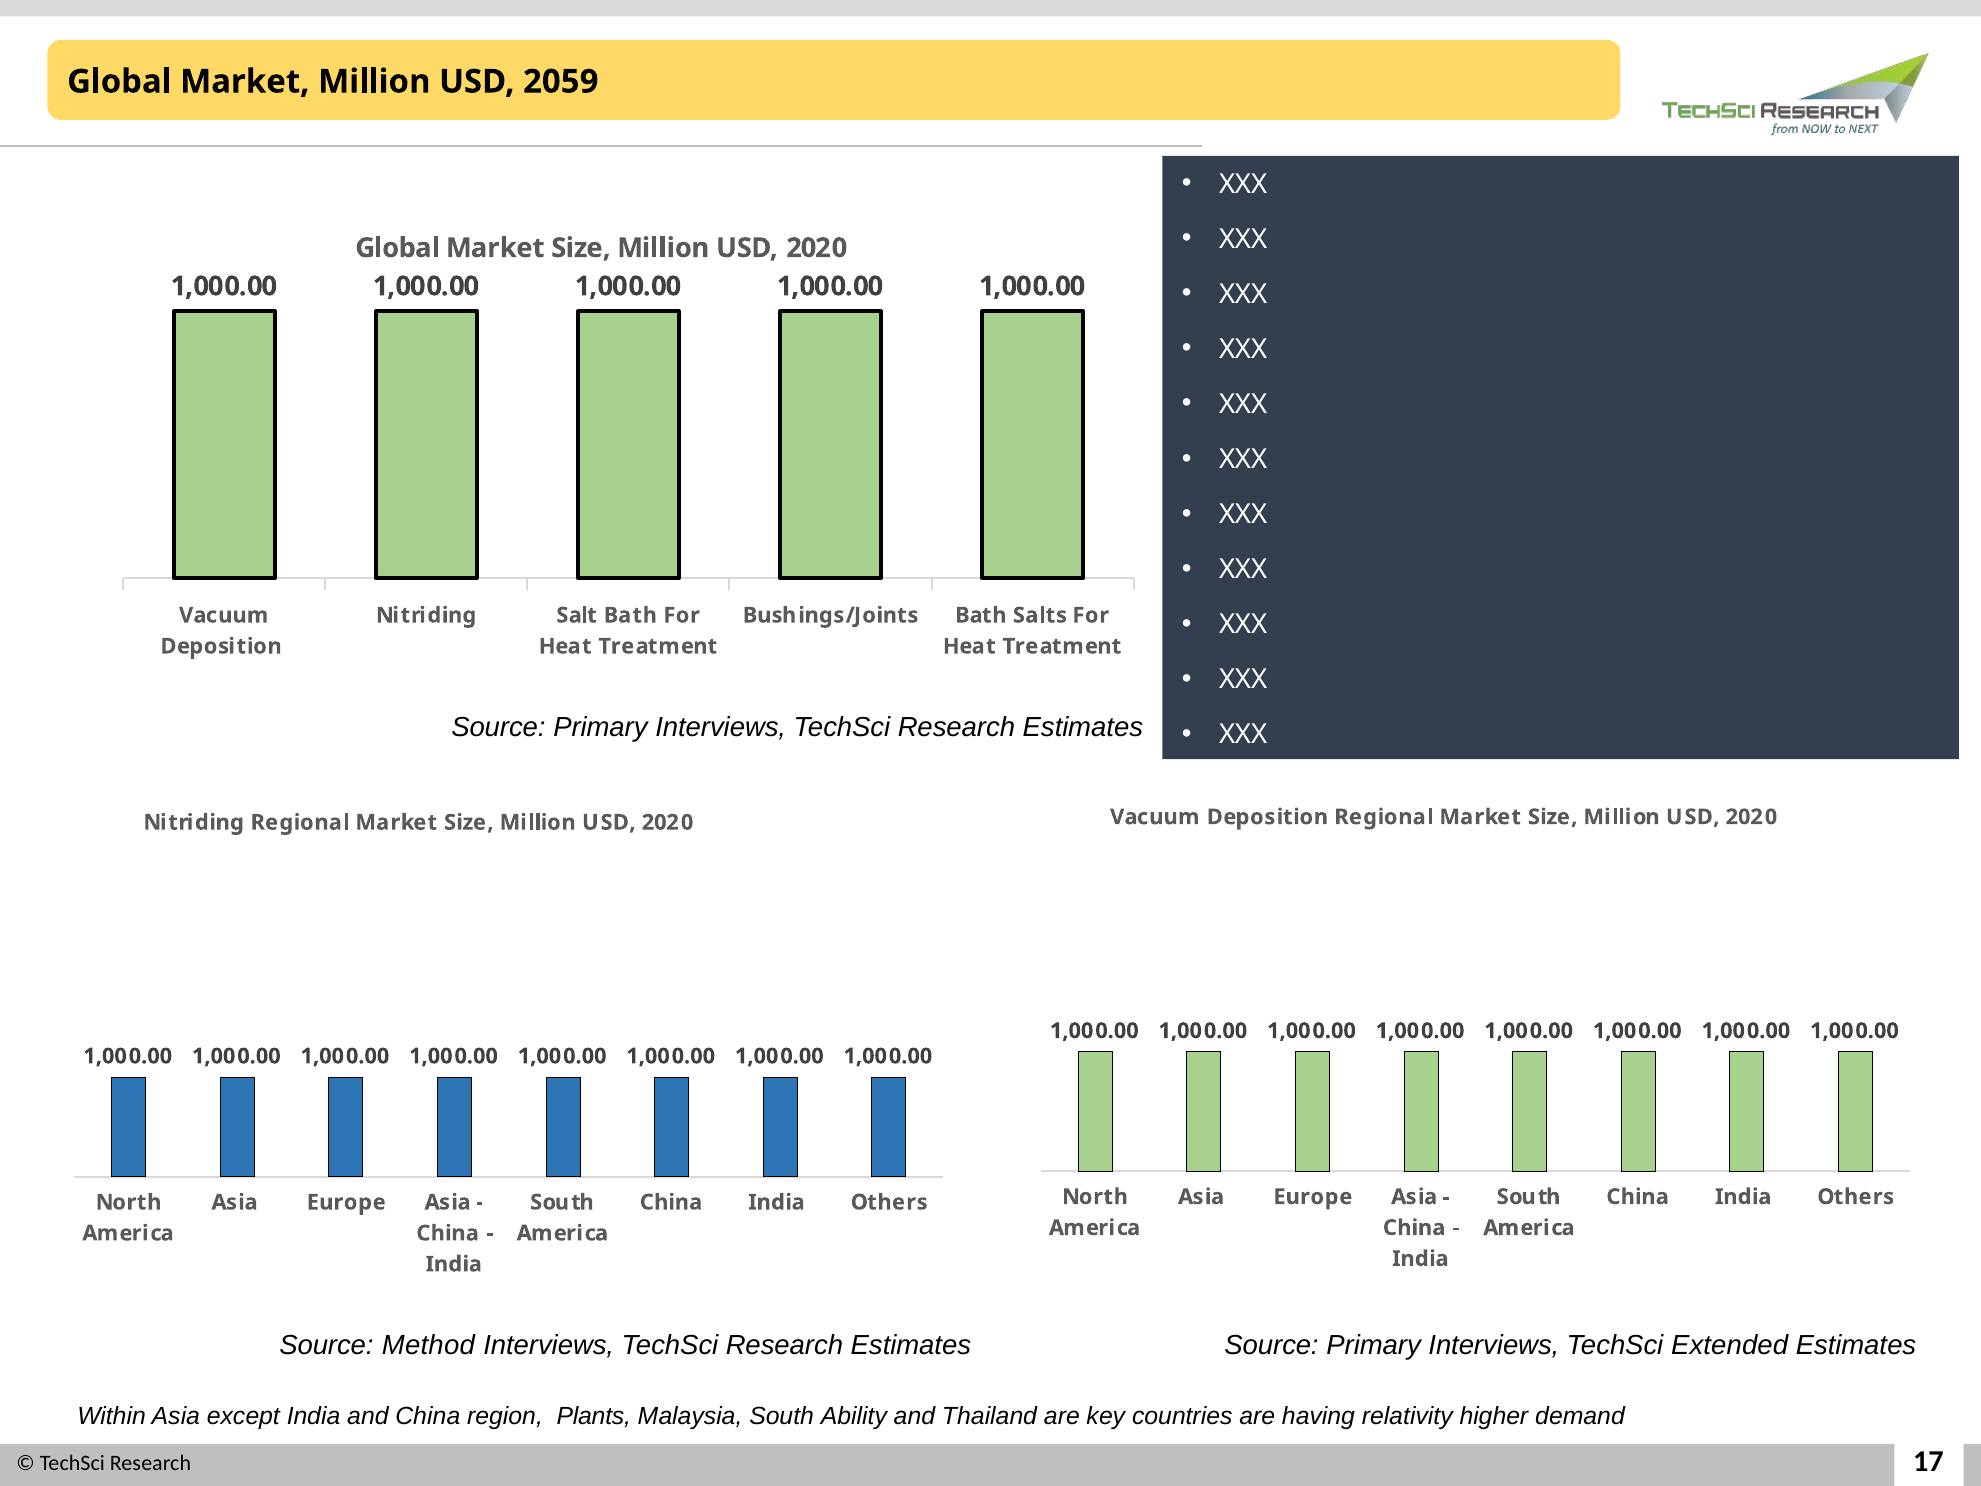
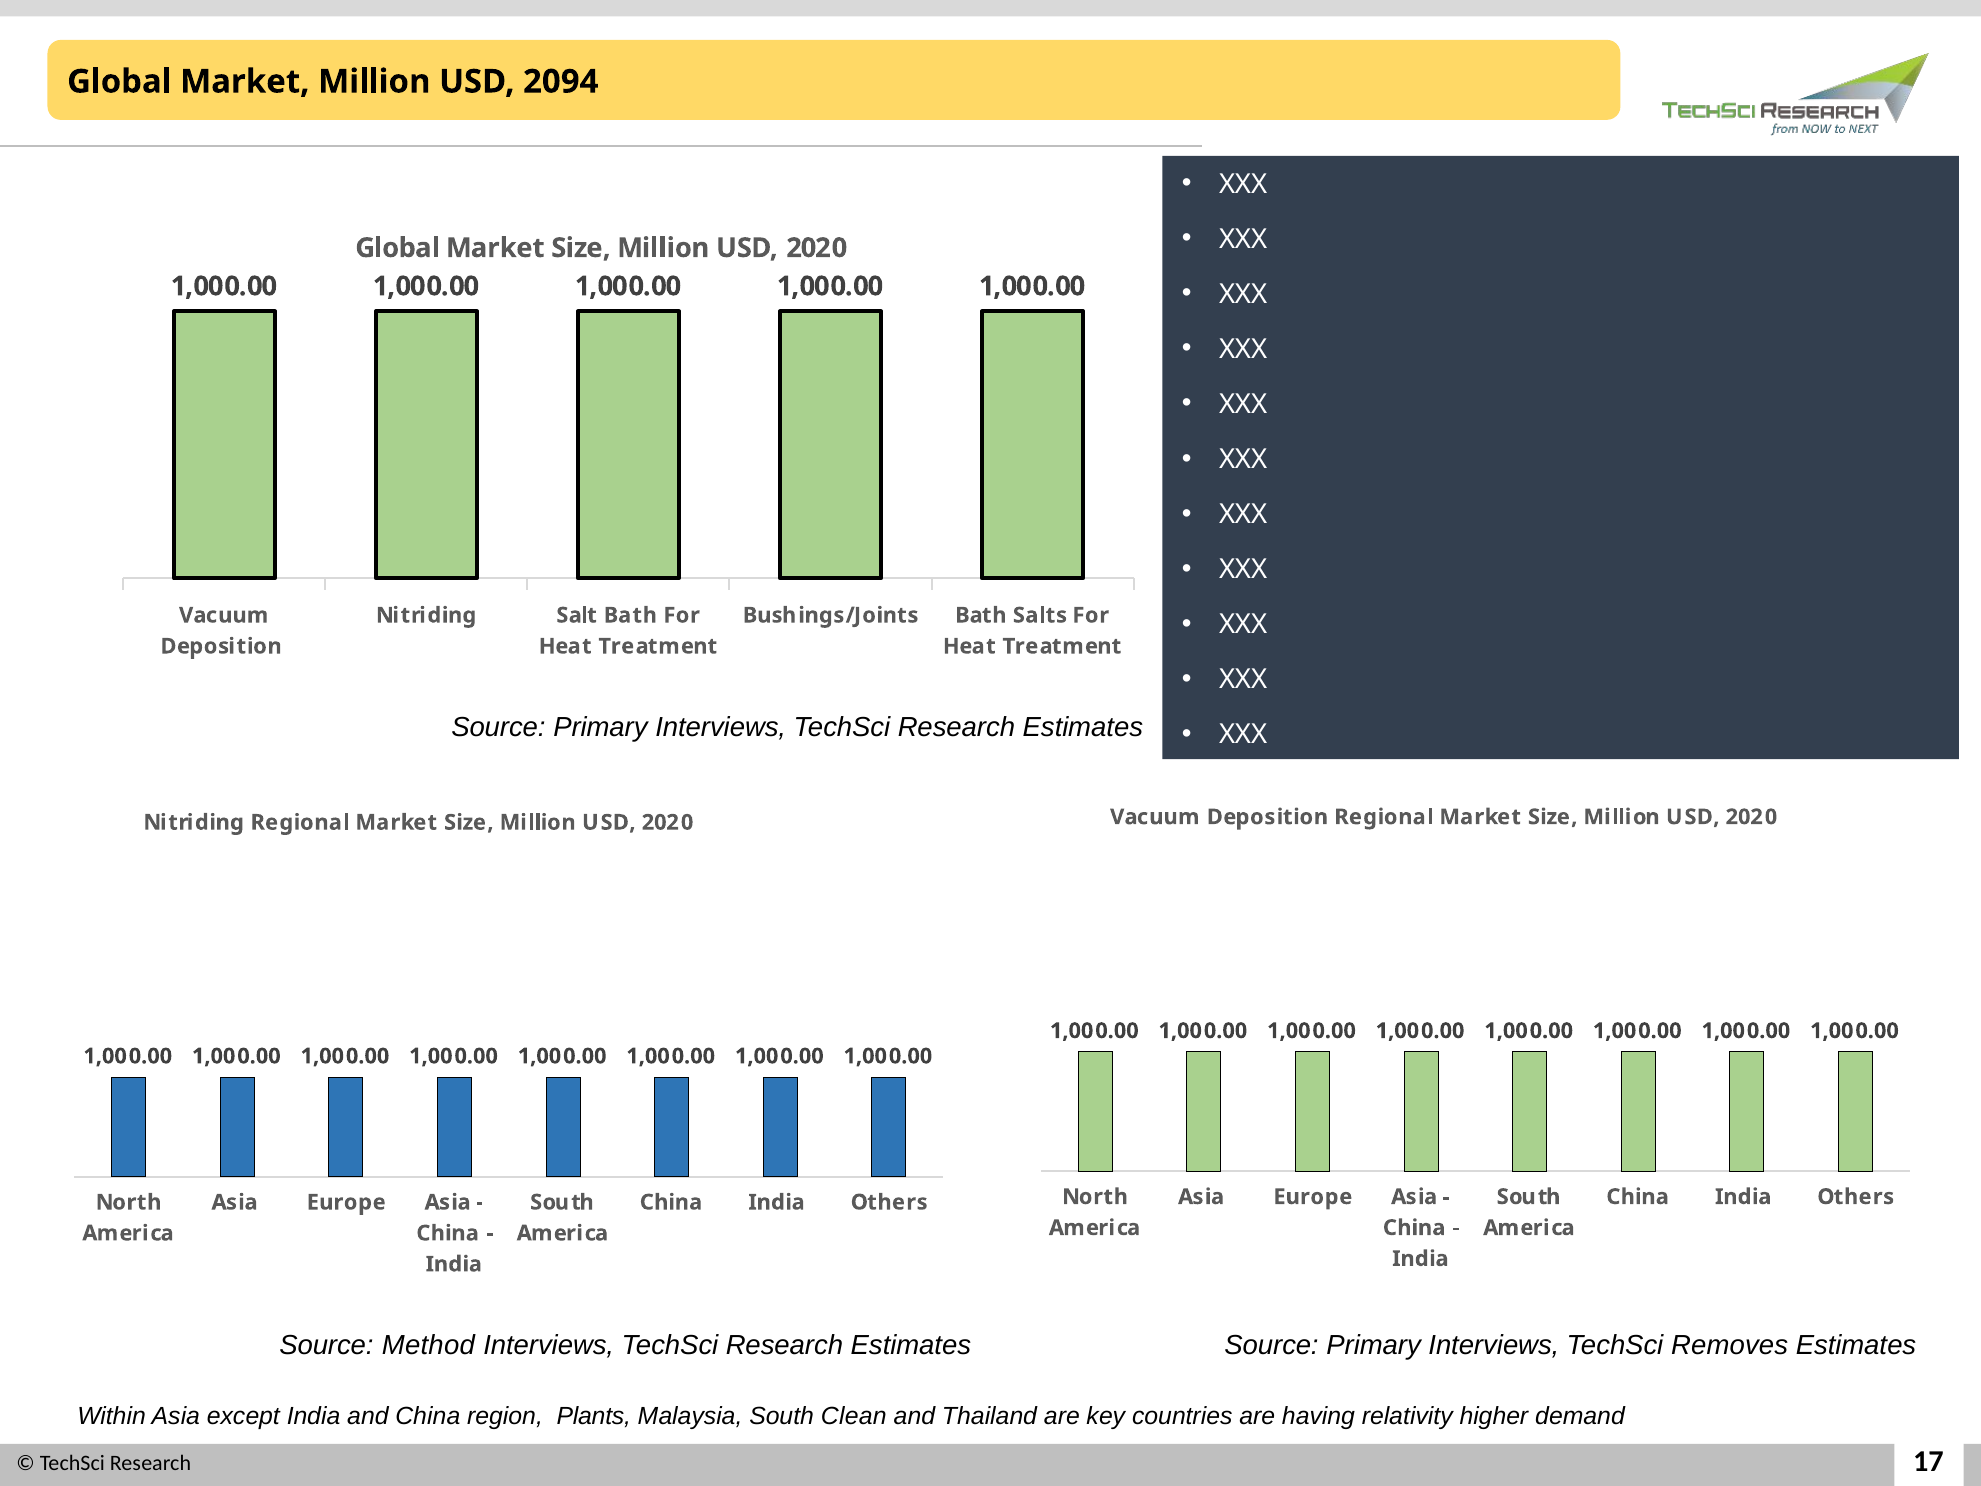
2059: 2059 -> 2094 (561, 82)
Extended: Extended -> Removes (1730, 1345)
Ability: Ability -> Clean (854, 1416)
